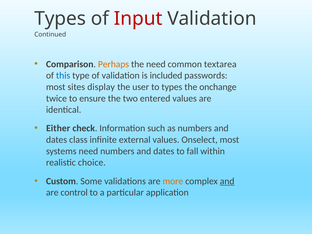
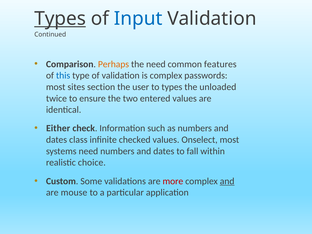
Types underline: none -> present (60, 19)
Input colour: red -> blue (138, 19)
textarea: textarea -> features (220, 64)
is included: included -> complex (166, 76)
display: display -> section (101, 87)
onchange: onchange -> unloaded (218, 87)
external: external -> checked (135, 140)
more colour: orange -> red (173, 181)
control: control -> mouse (74, 193)
